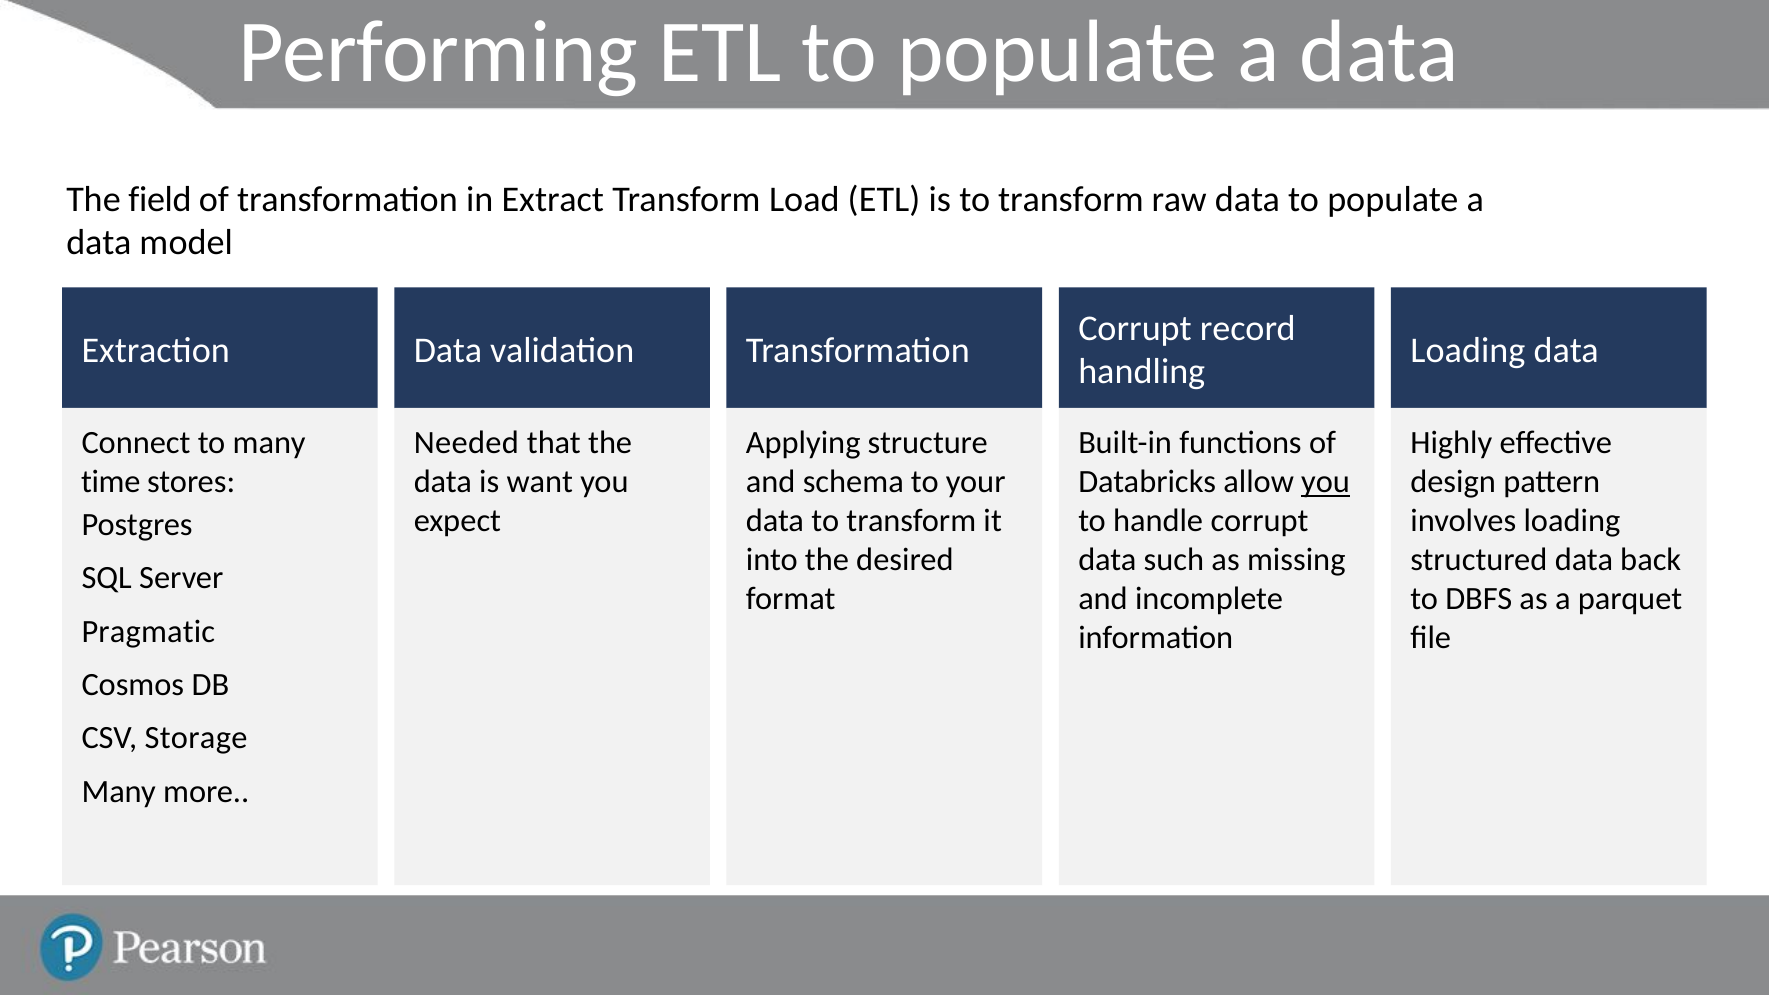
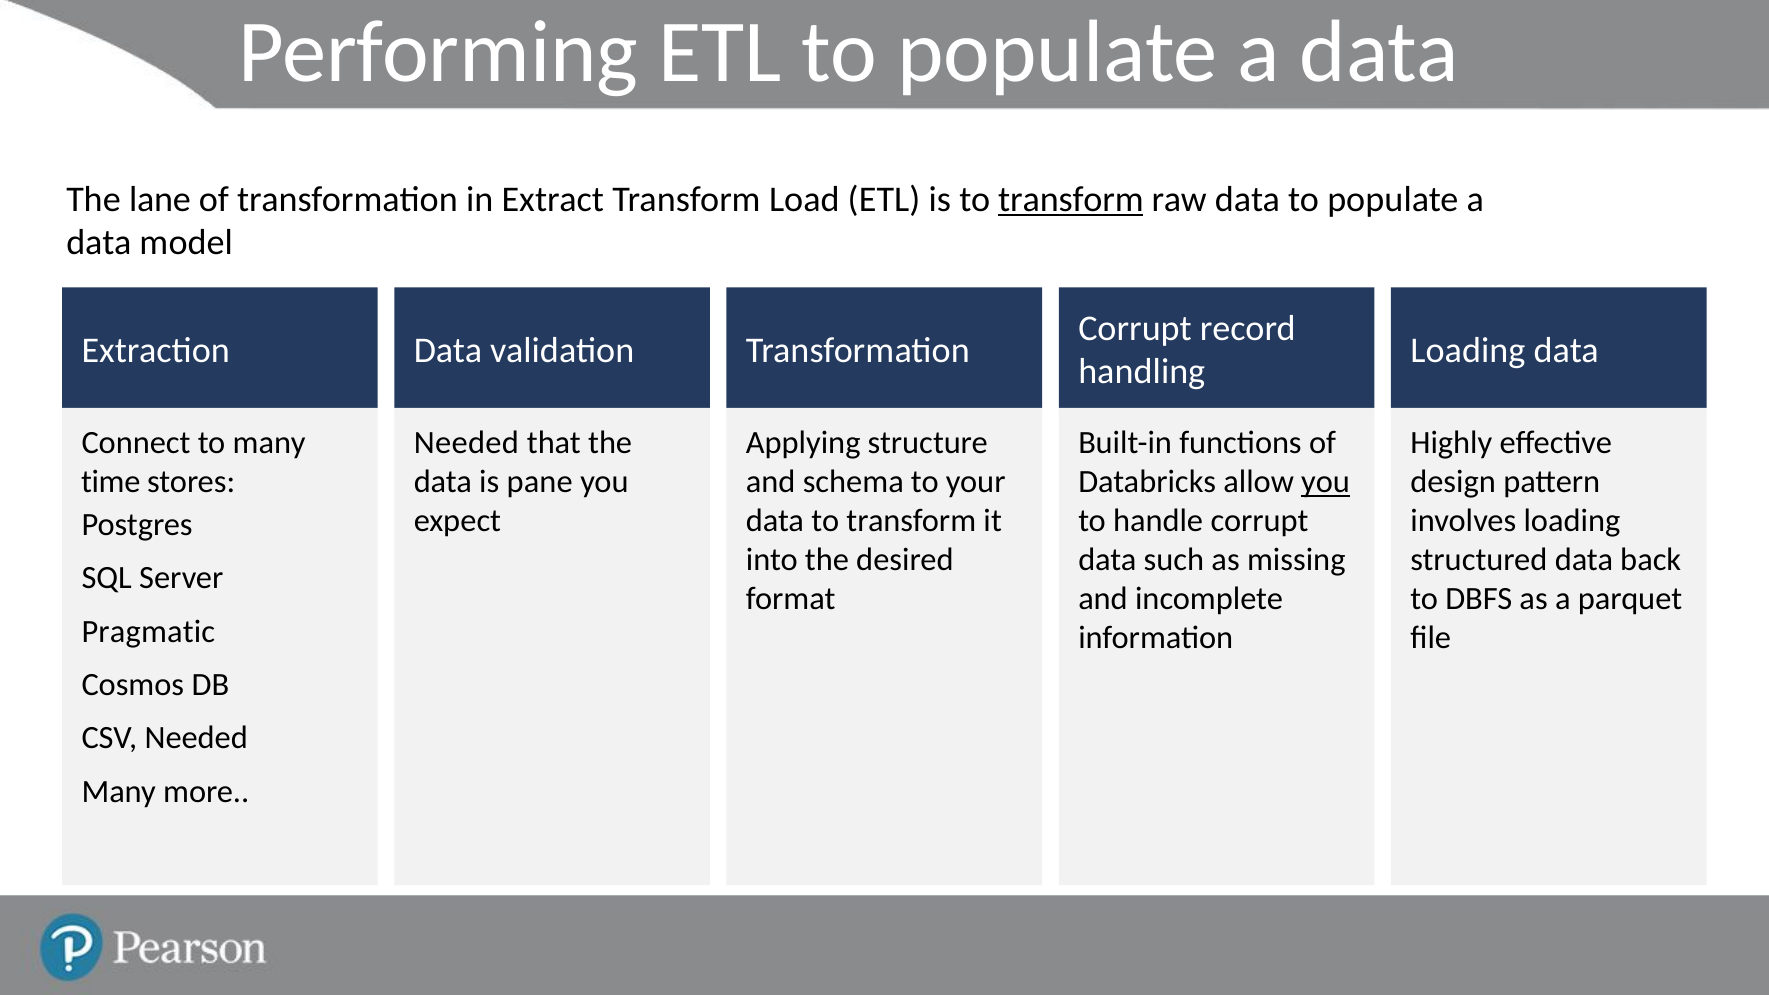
field: field -> lane (160, 200)
transform underline: none -> present (1071, 200)
want: want -> pane (540, 482)
CSV Storage: Storage -> Needed (196, 738)
